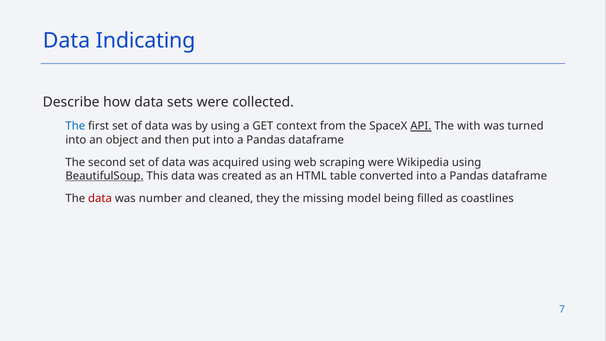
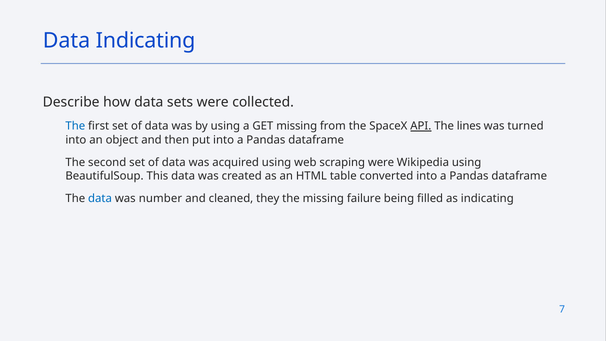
GET context: context -> missing (297, 126)
with: with -> lines (469, 126)
BeautifulSoup underline: present -> none (105, 176)
data colour: red -> blue (100, 198)
model: model -> failure (364, 198)
as coastlines: coastlines -> indicating (487, 198)
